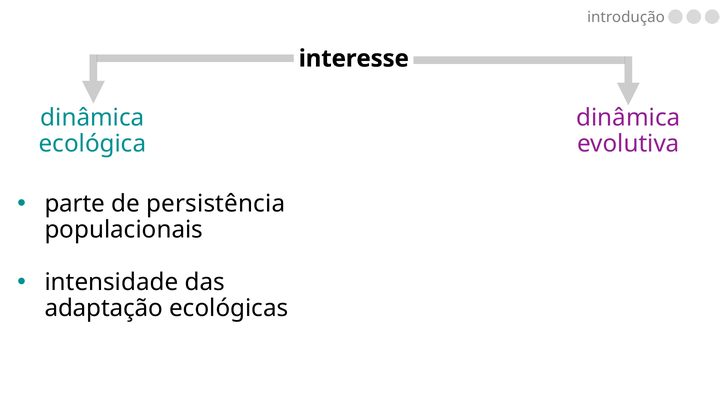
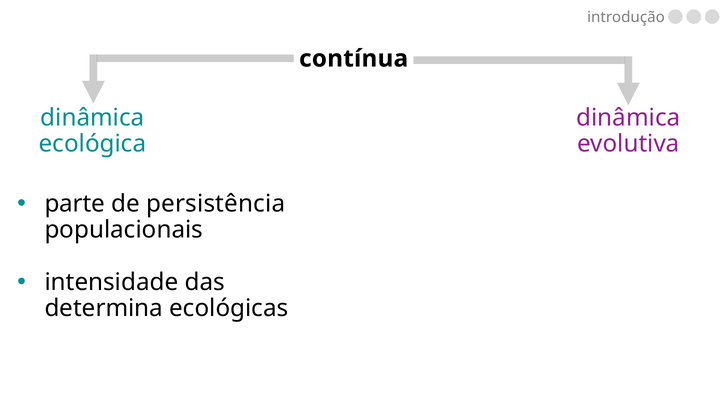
interesse: interesse -> contínua (354, 59)
adaptação: adaptação -> determina (104, 309)
